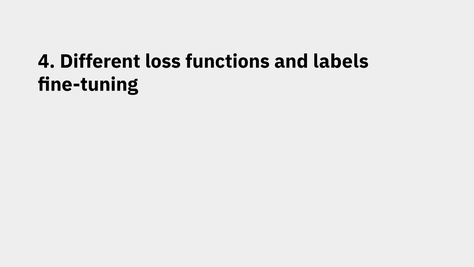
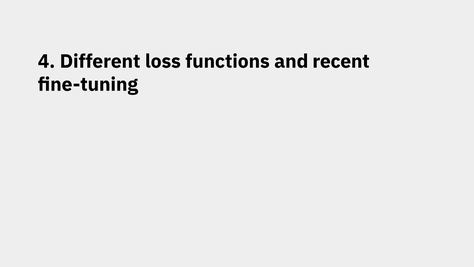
labels: labels -> recent (341, 61)
